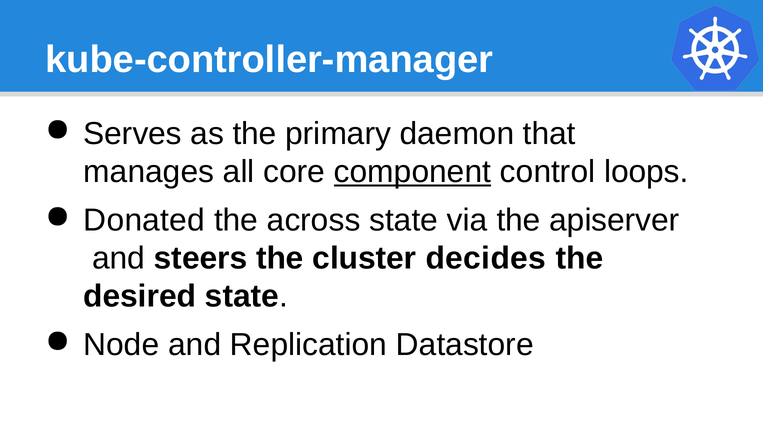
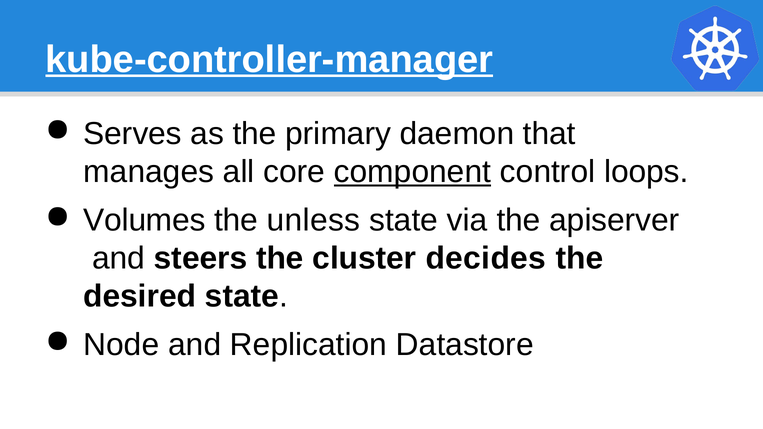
kube-controller-manager underline: none -> present (269, 60)
Donated: Donated -> Volumes (144, 220)
across: across -> unless (314, 220)
